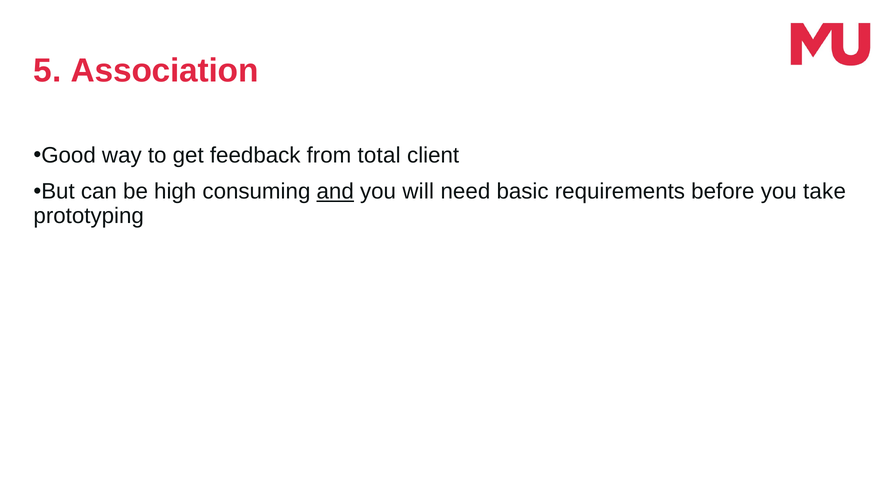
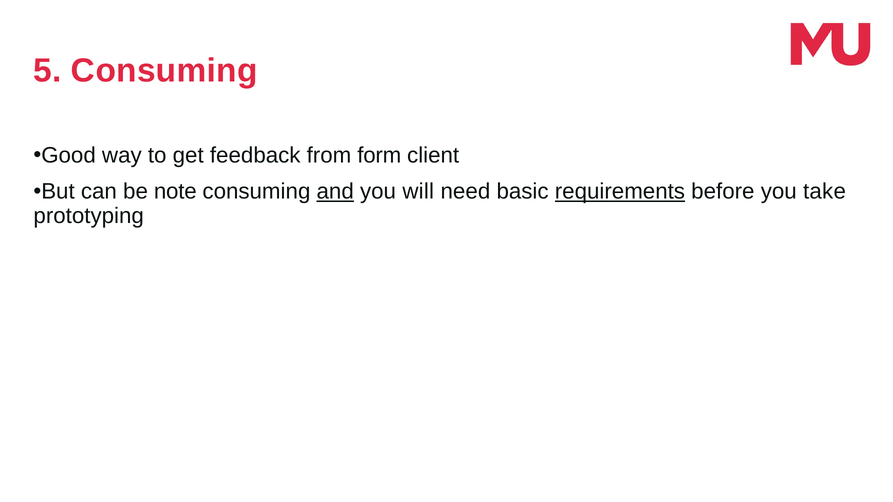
5 Association: Association -> Consuming (164, 71)
total: total -> form (379, 156)
high: high -> note (175, 192)
requirements underline: none -> present (620, 192)
